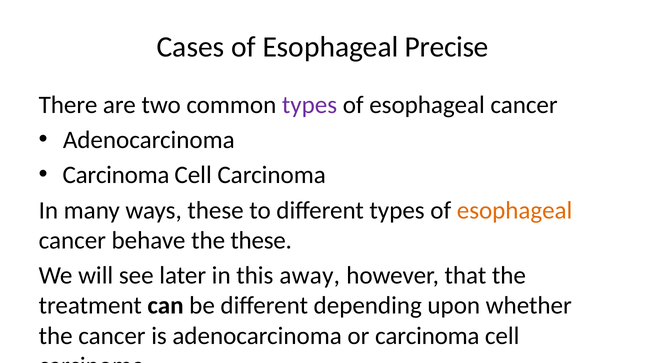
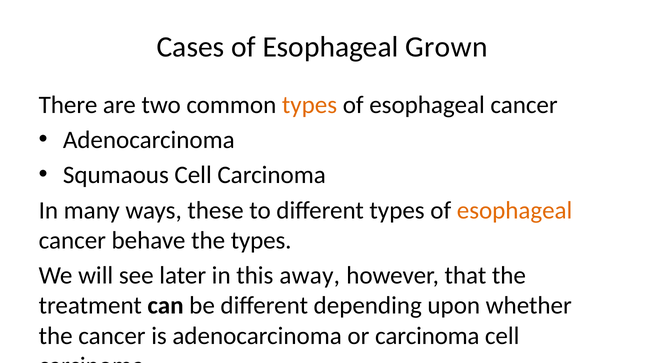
Precise: Precise -> Grown (446, 47)
types colour: purple -> orange (310, 105)
Carcinoma: Carcinoma -> Squmaous (116, 175)
the these: these -> types (261, 240)
